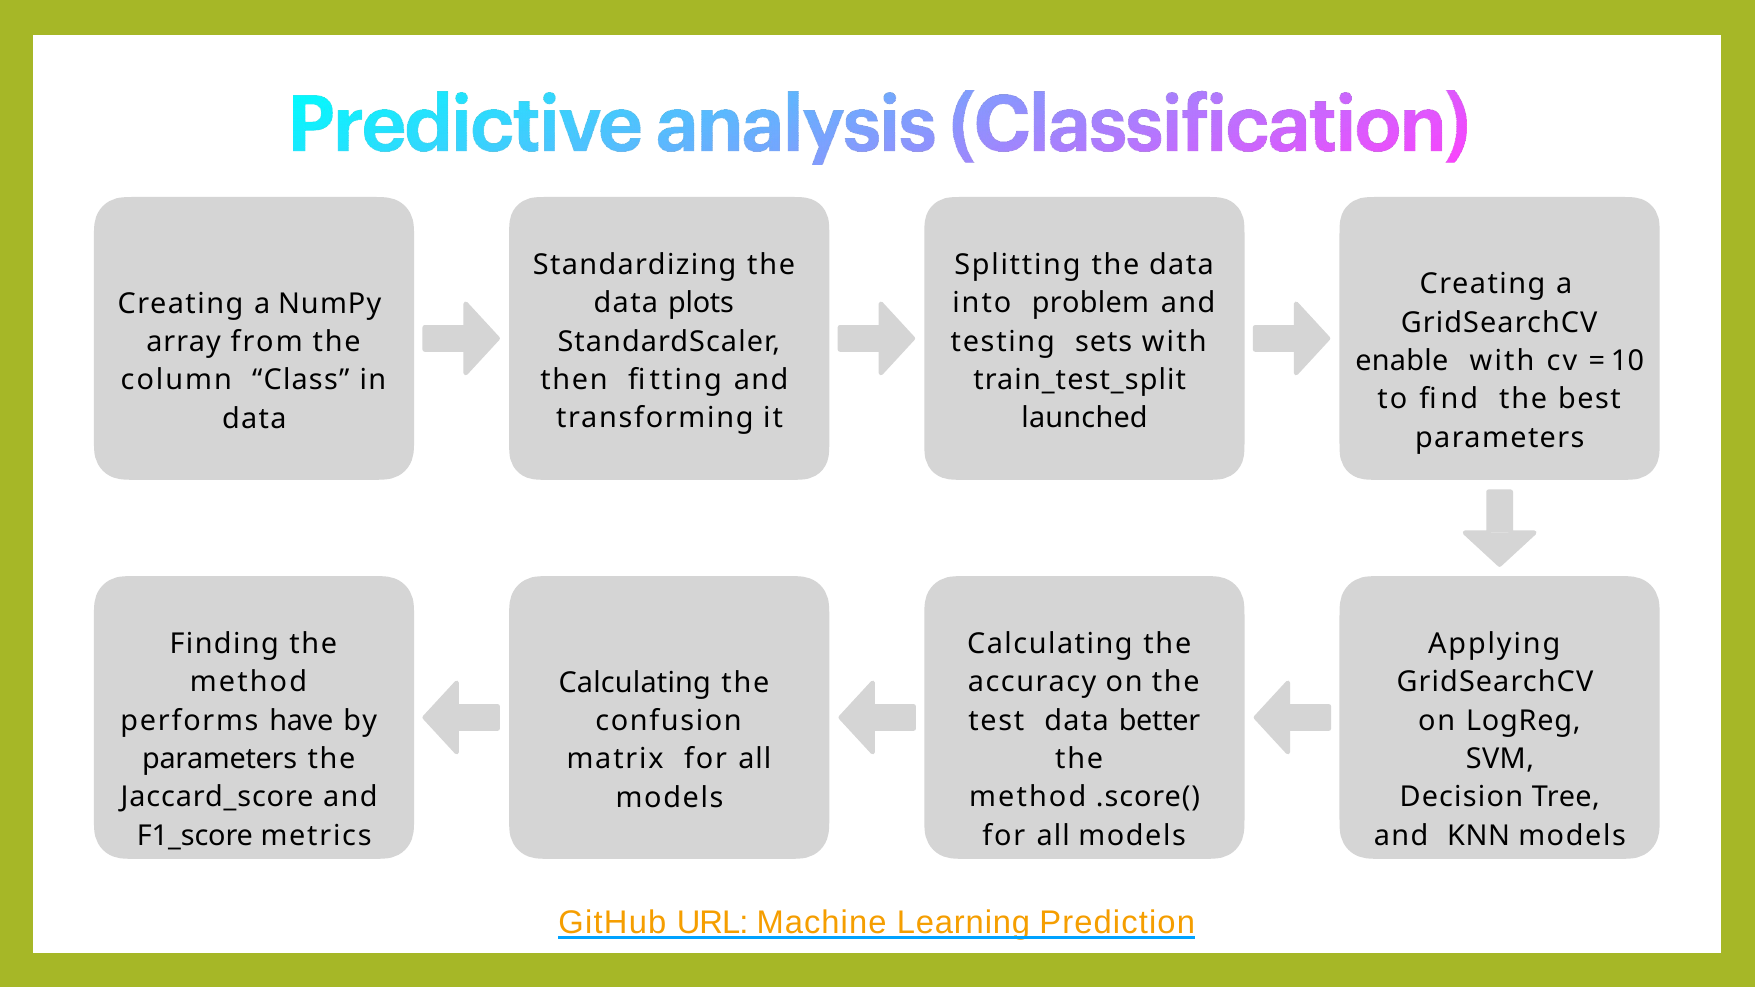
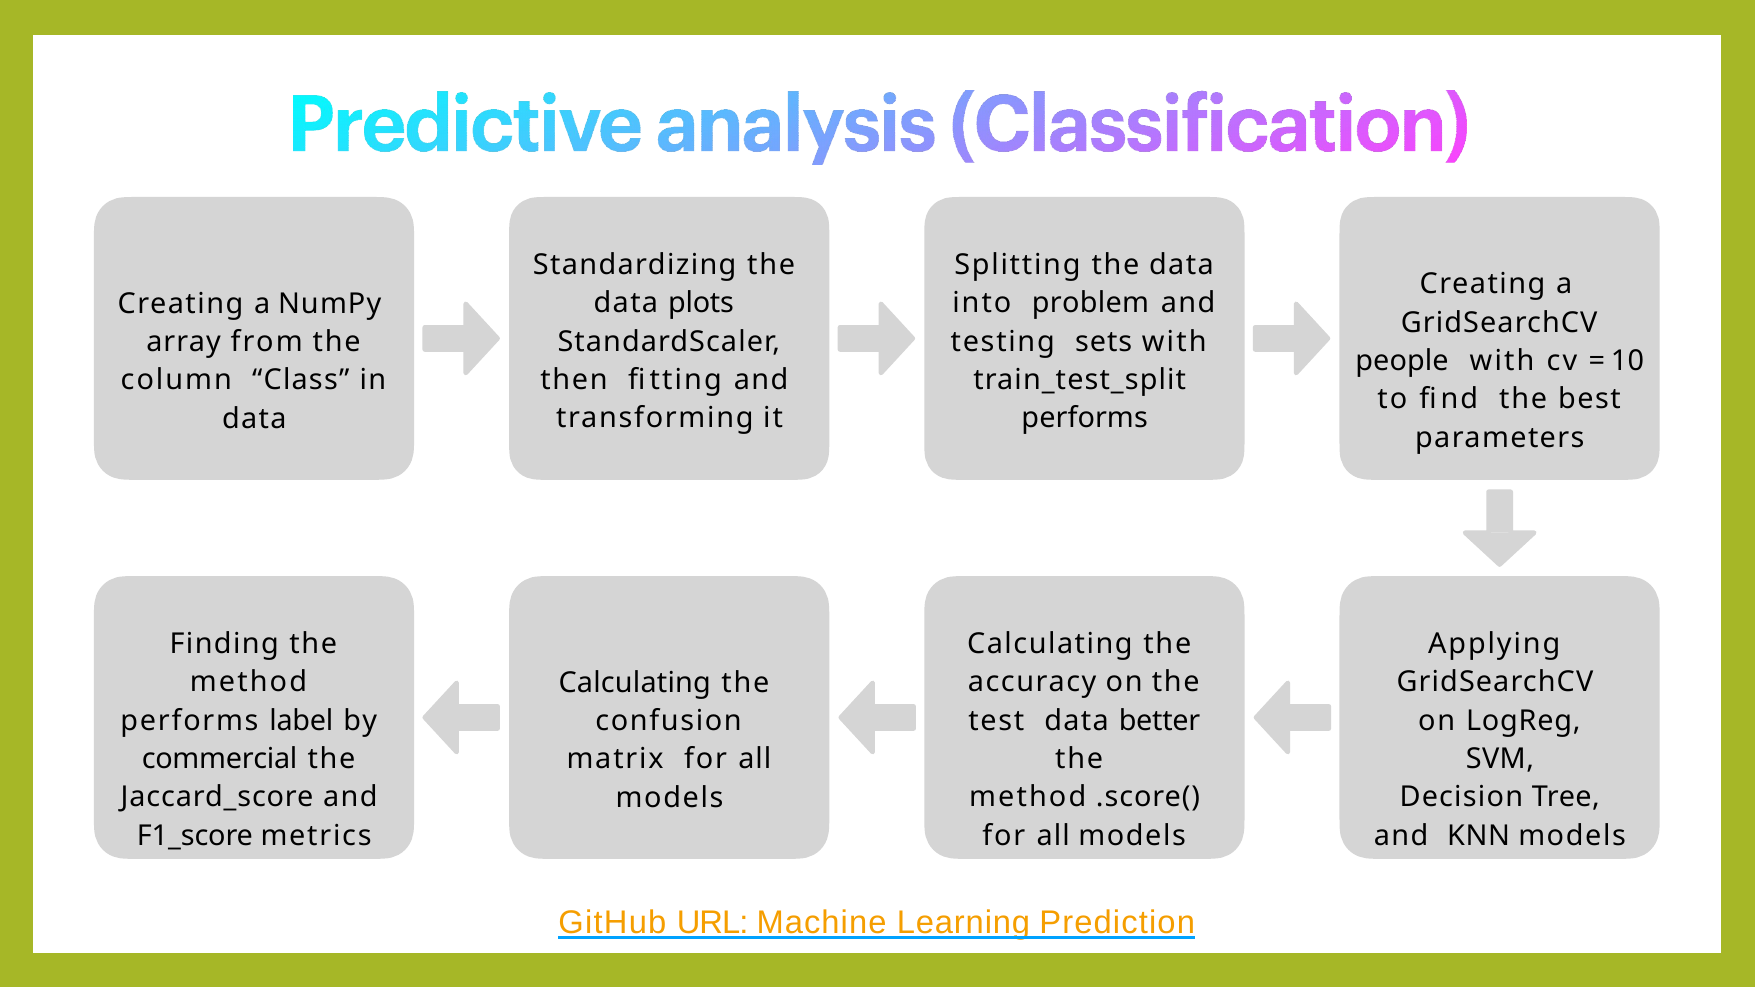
enable: enable -> people (1402, 361)
launched: launched -> performs (1085, 418)
have: have -> label (301, 721)
parameters: parameters -> commercial (220, 759)
